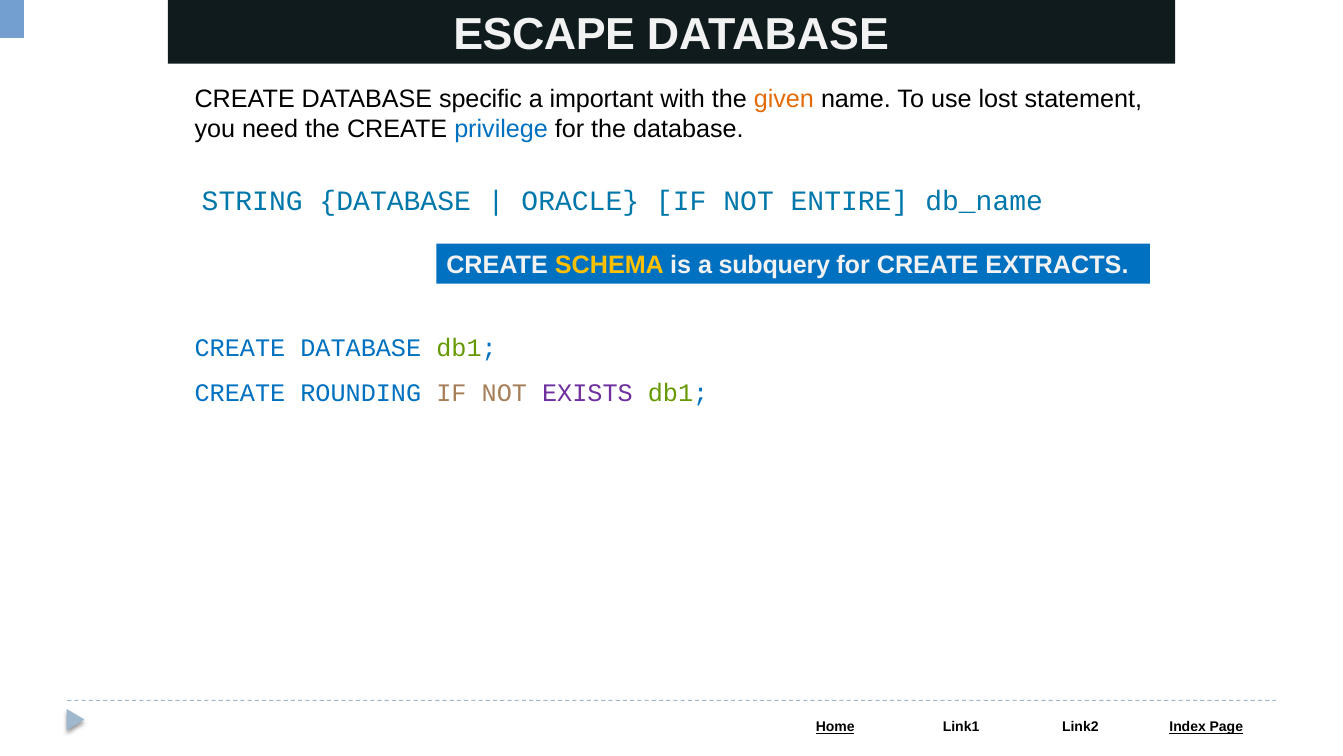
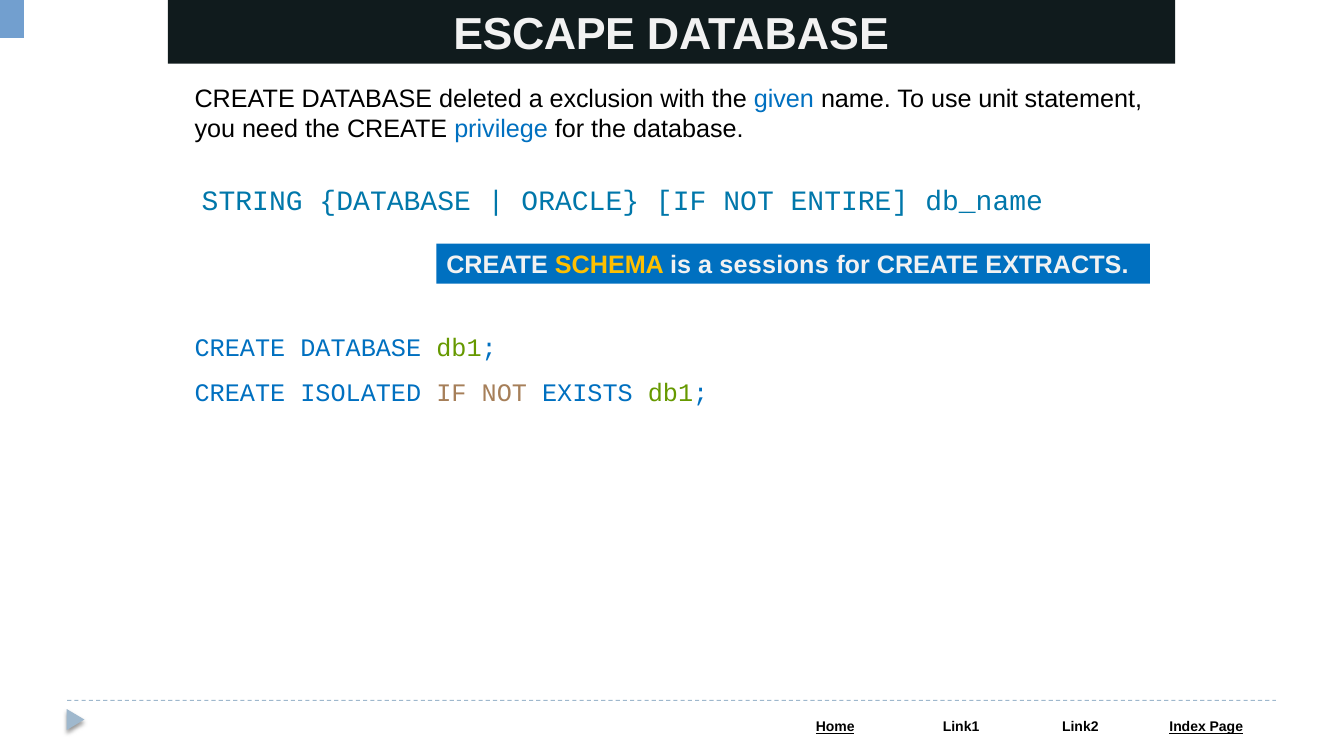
specific: specific -> deleted (481, 99)
important: important -> exclusion (602, 99)
given colour: orange -> blue (784, 99)
lost: lost -> unit (998, 99)
subquery: subquery -> sessions (774, 265)
ROUNDING: ROUNDING -> ISOLATED (361, 393)
EXISTS colour: purple -> blue (587, 393)
